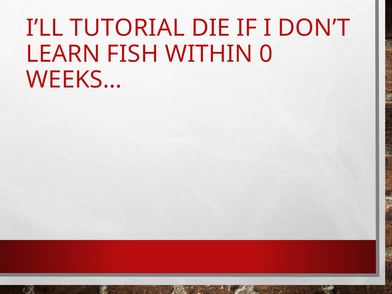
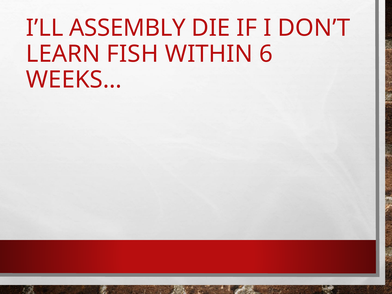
TUTORIAL: TUTORIAL -> ASSEMBLY (127, 28)
0: 0 -> 6 (266, 54)
